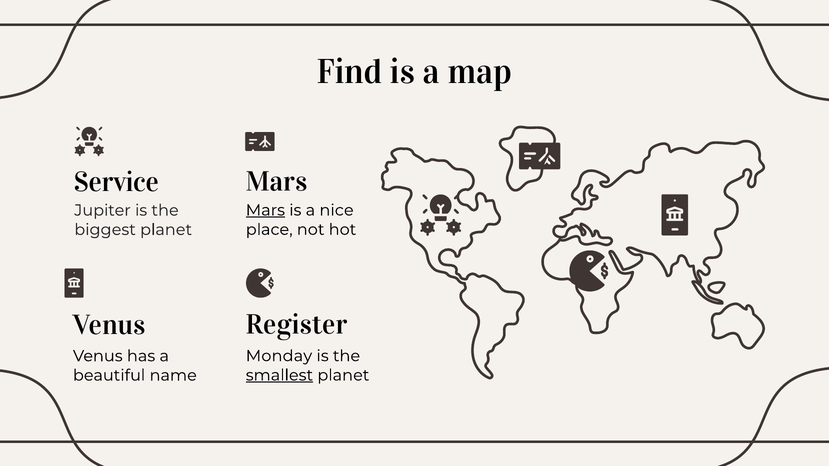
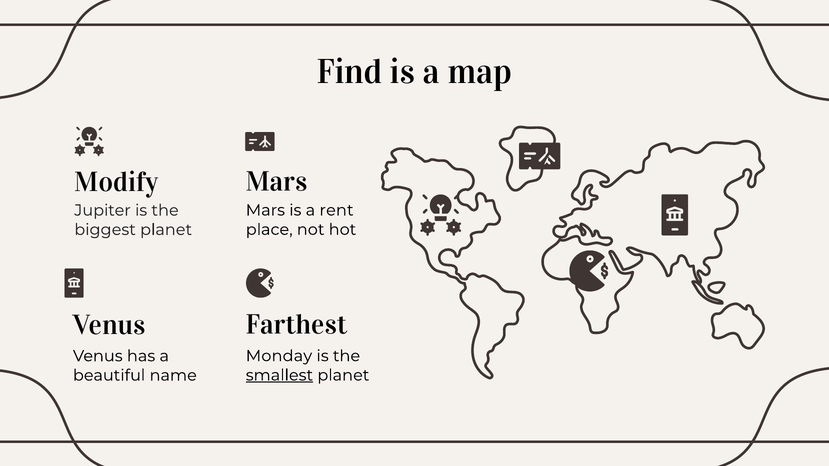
Service: Service -> Modify (116, 182)
Mars underline: present -> none (265, 210)
nice: nice -> rent (337, 210)
Register: Register -> Farthest (297, 325)
